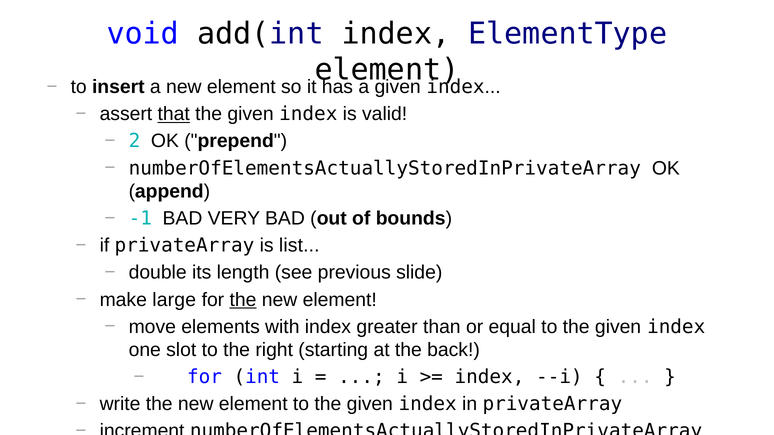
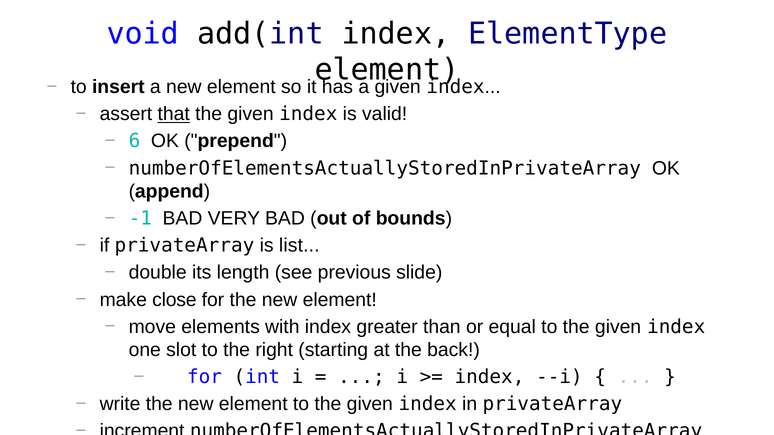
2: 2 -> 6 (135, 141)
large: large -> close (174, 300)
the underline: present -> none (243, 300)
